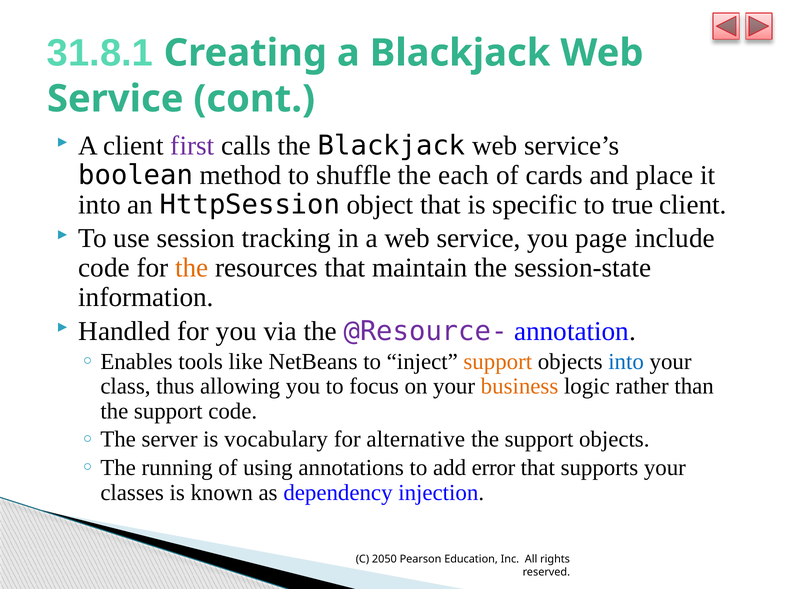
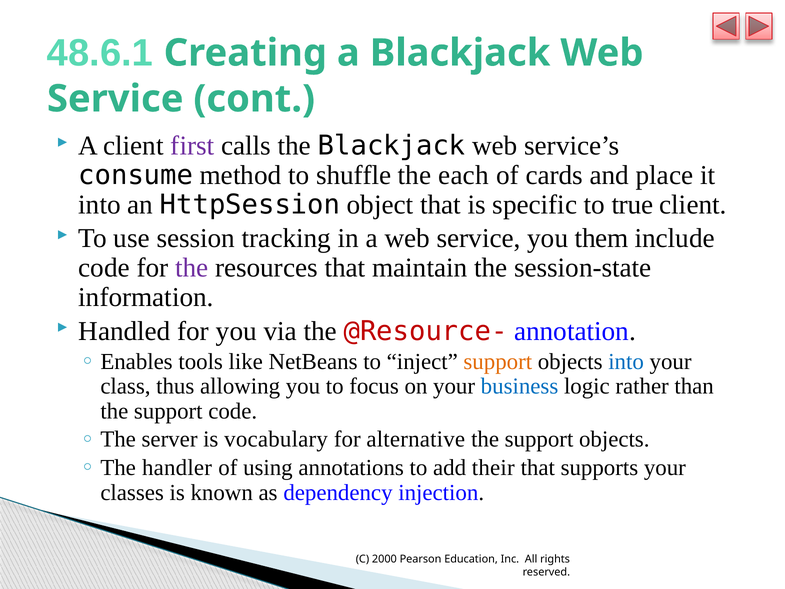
31.8.1: 31.8.1 -> 48.6.1 (100, 53)
boolean: boolean -> consume (136, 175)
page: page -> them (602, 238)
the colour: orange -> purple (192, 268)
@Resource- colour: purple -> red (426, 331)
business colour: orange -> blue (520, 386)
running: running -> handler (177, 468)
error: error -> their (493, 468)
2050: 2050 -> 2000 (384, 559)
